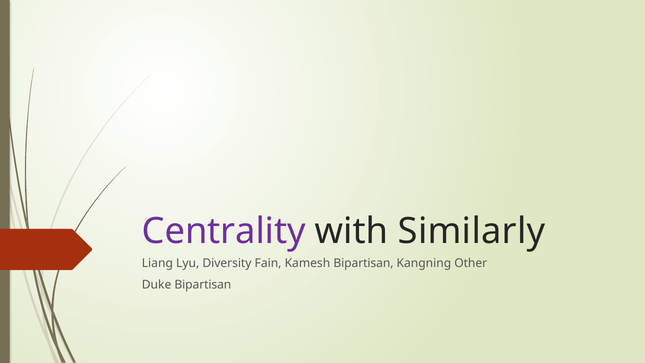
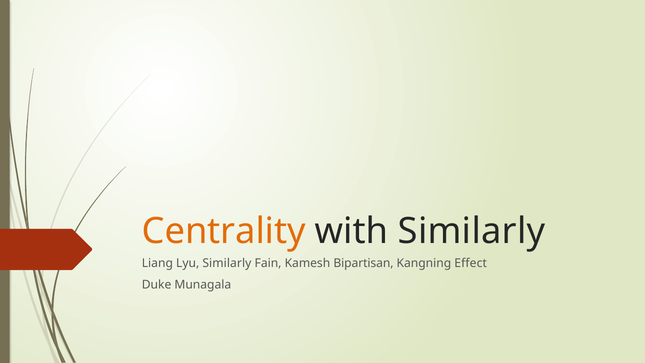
Centrality colour: purple -> orange (224, 231)
Lyu Diversity: Diversity -> Similarly (227, 263)
Other: Other -> Effect (471, 263)
Duke Bipartisan: Bipartisan -> Munagala (203, 284)
